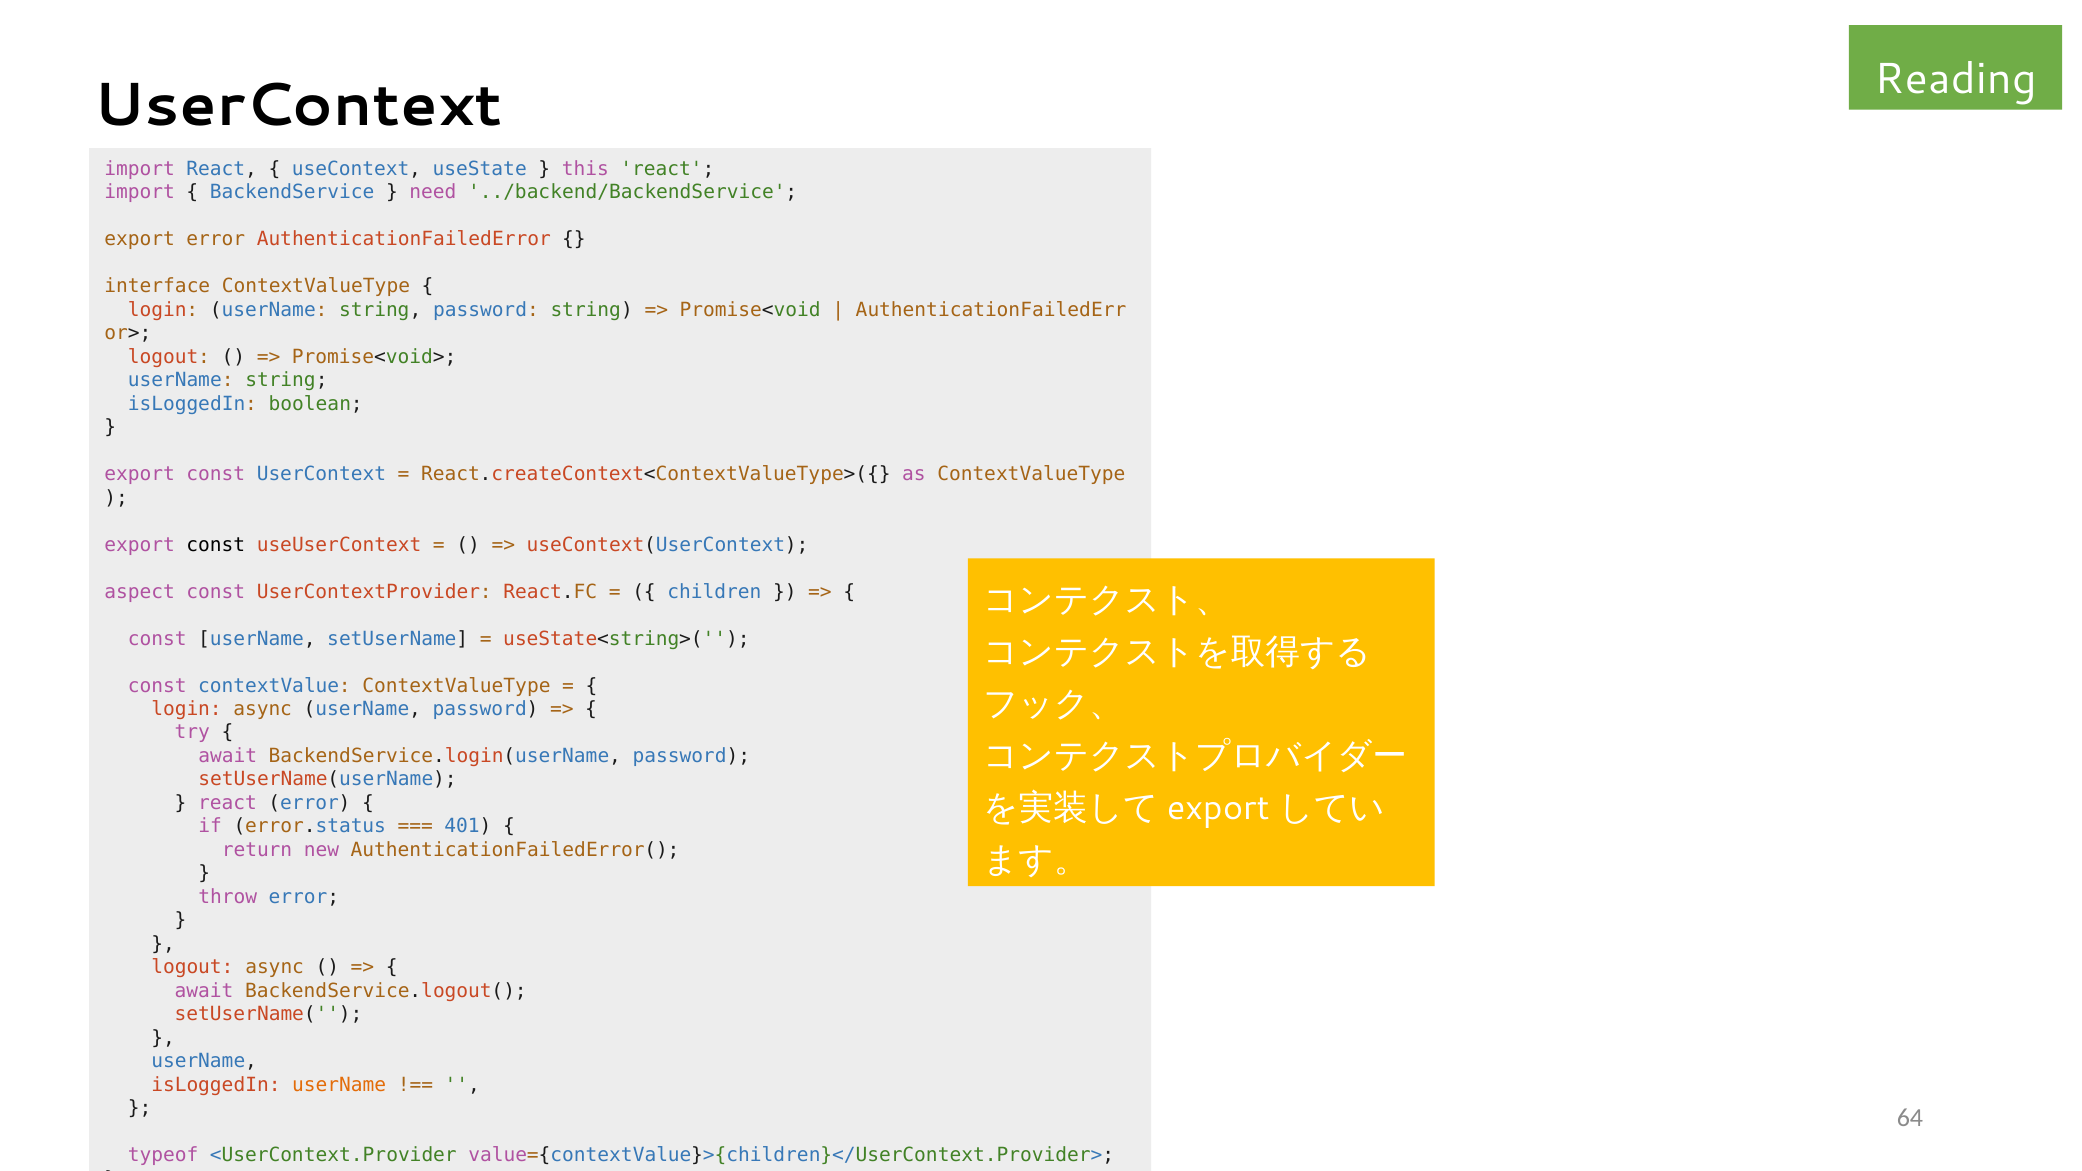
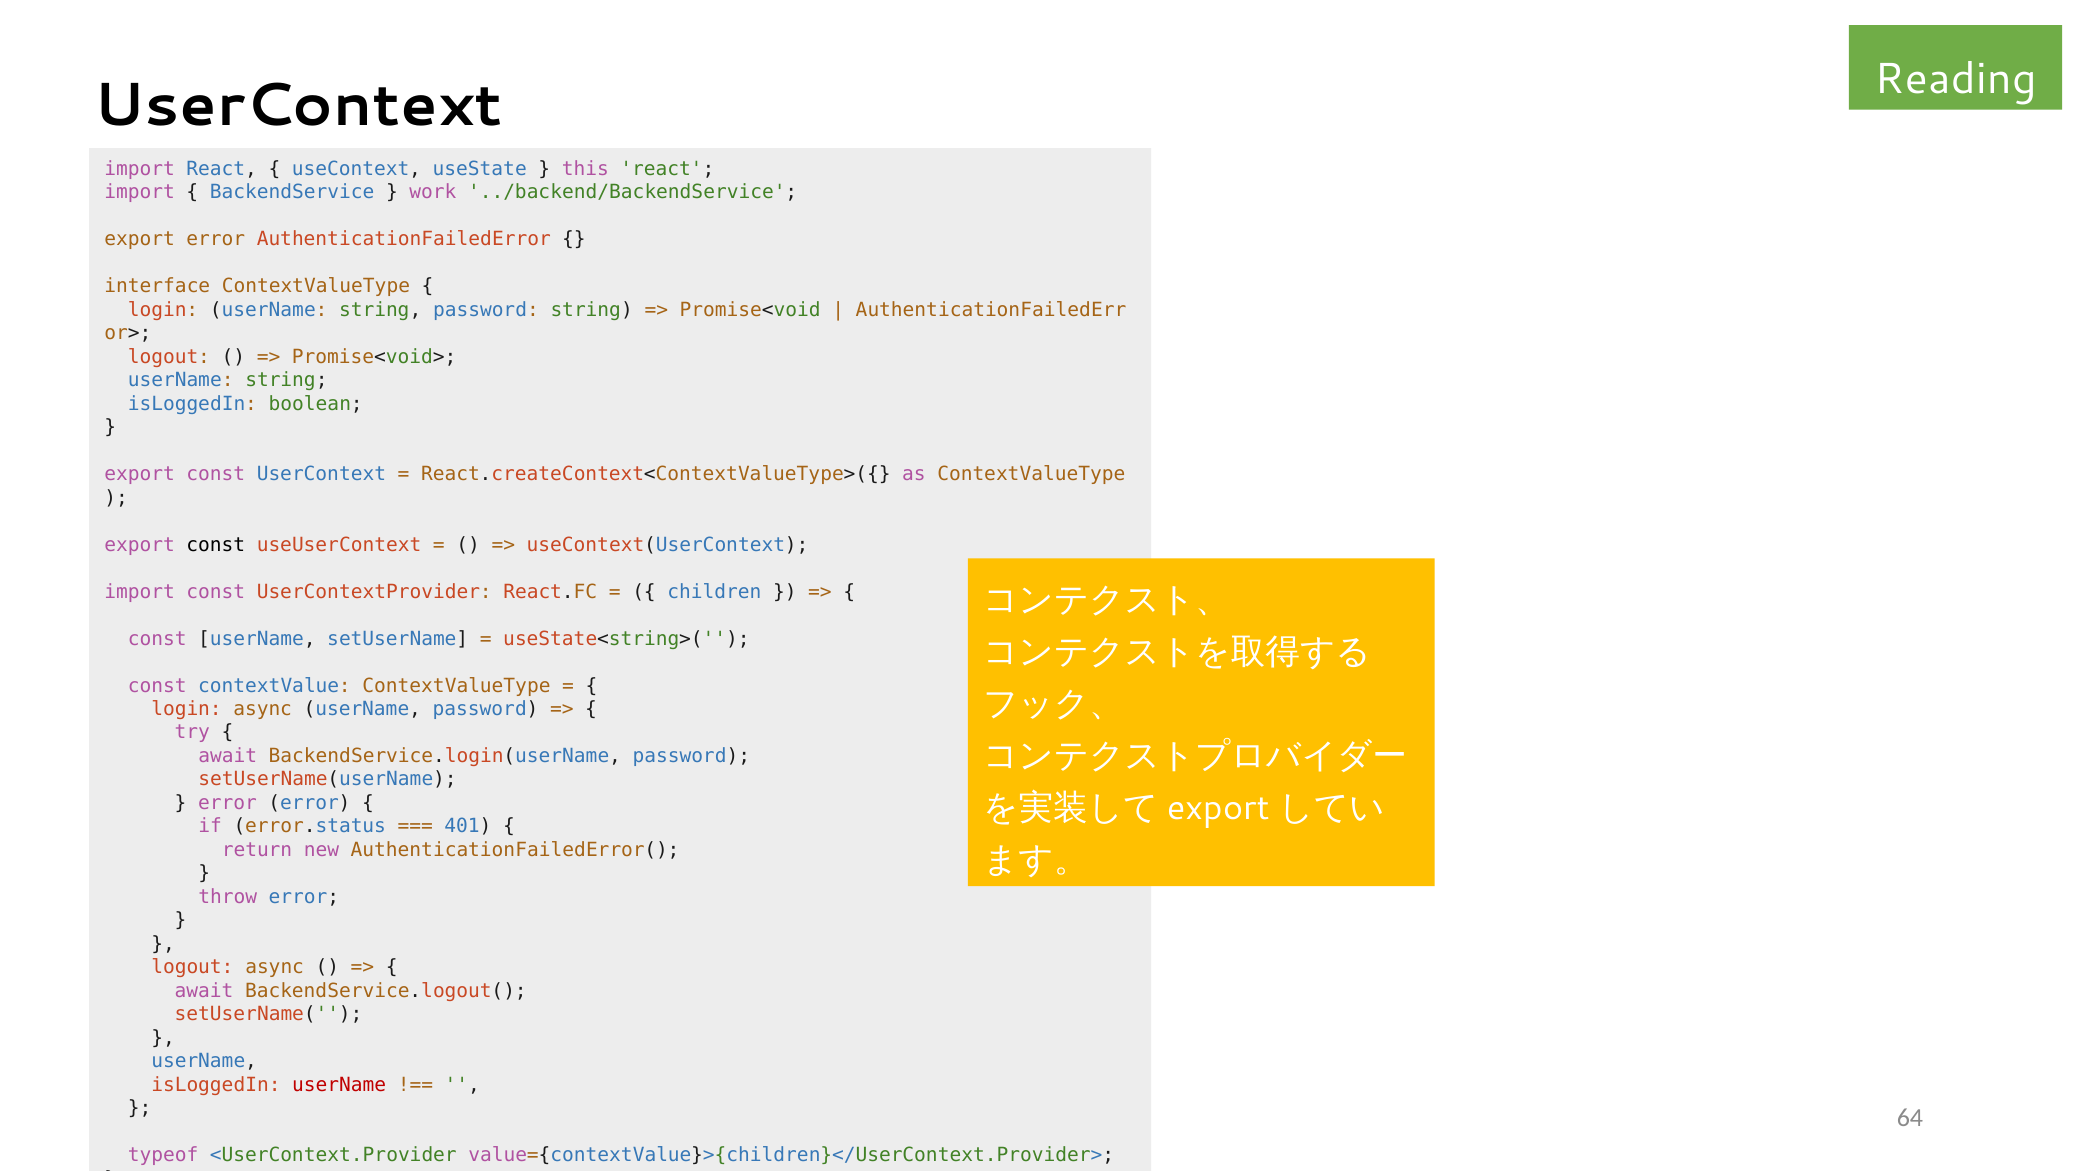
need: need -> work (433, 192)
aspect: aspect -> import (140, 592)
react: react -> error (227, 803)
userName colour: orange -> red (339, 1085)
